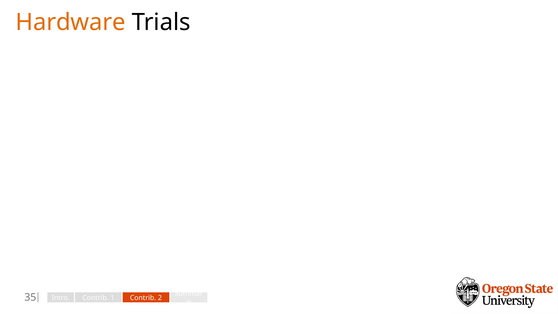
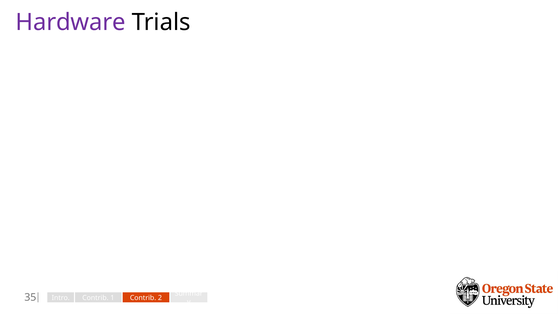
Hardware colour: orange -> purple (71, 22)
